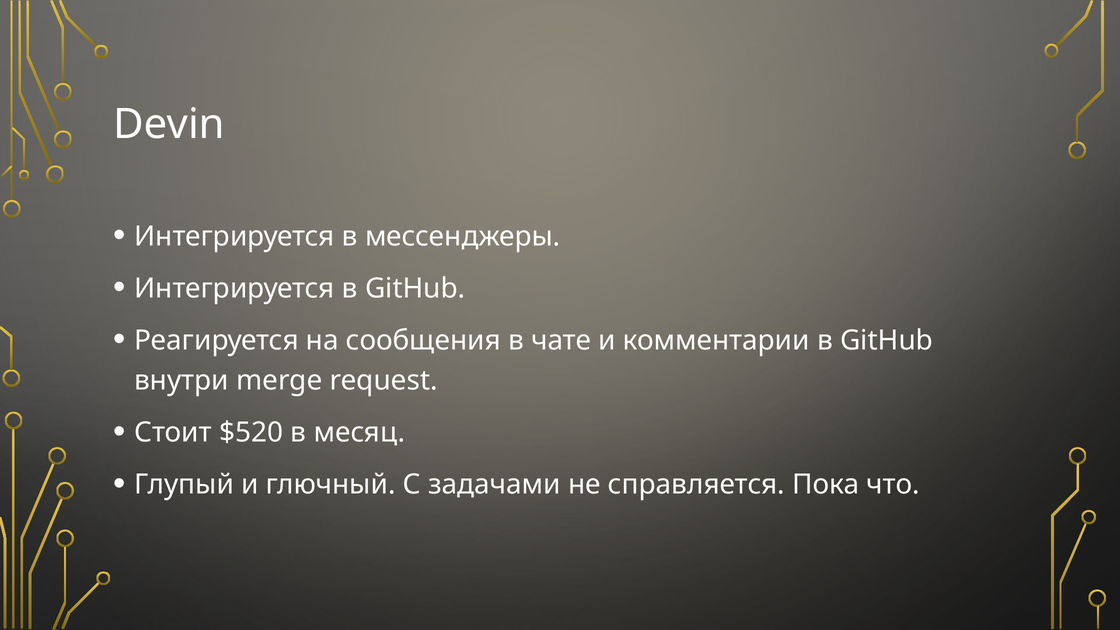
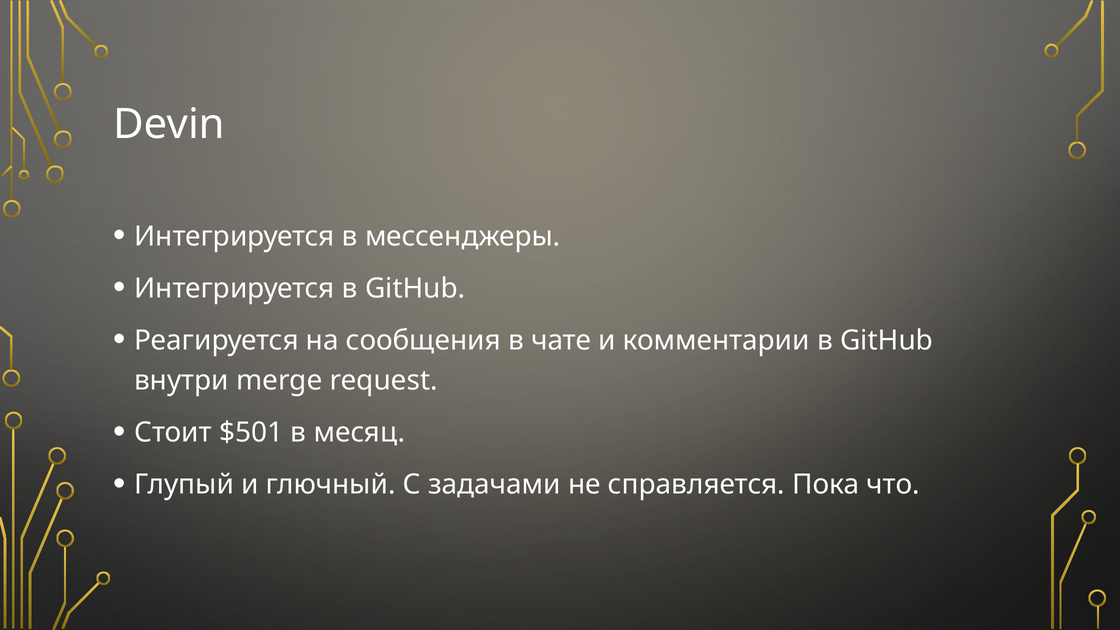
$520: $520 -> $501 (251, 433)
